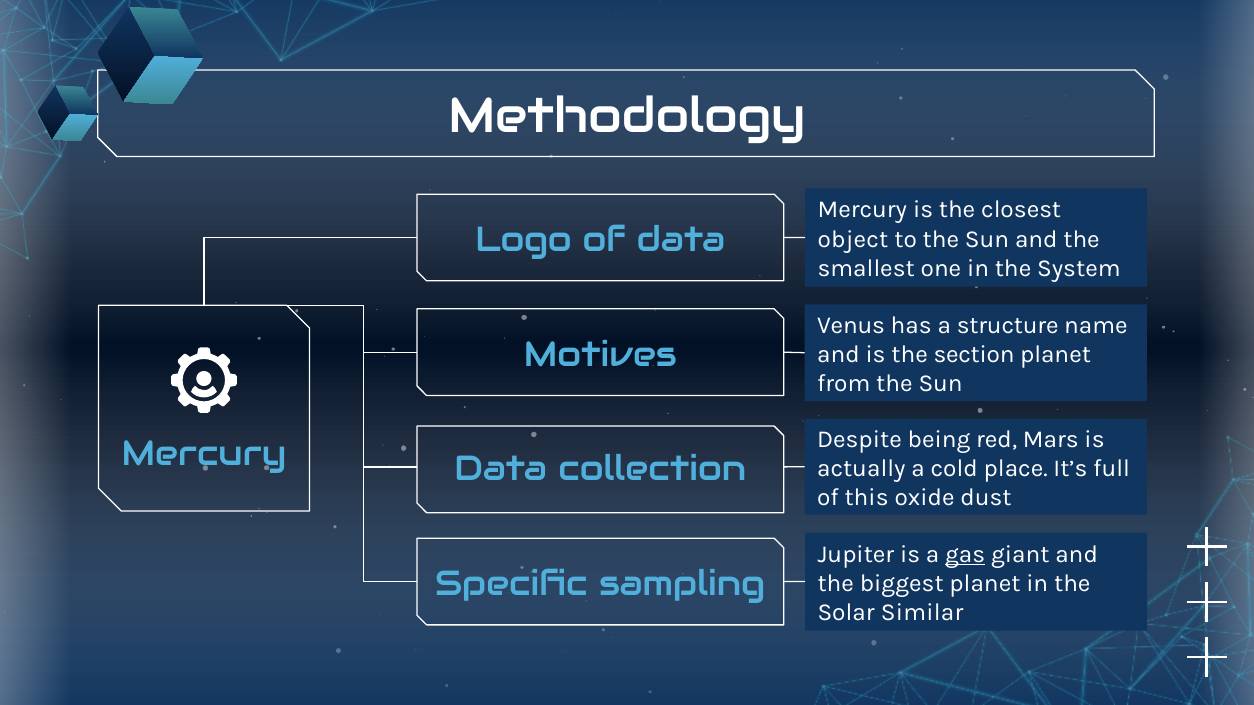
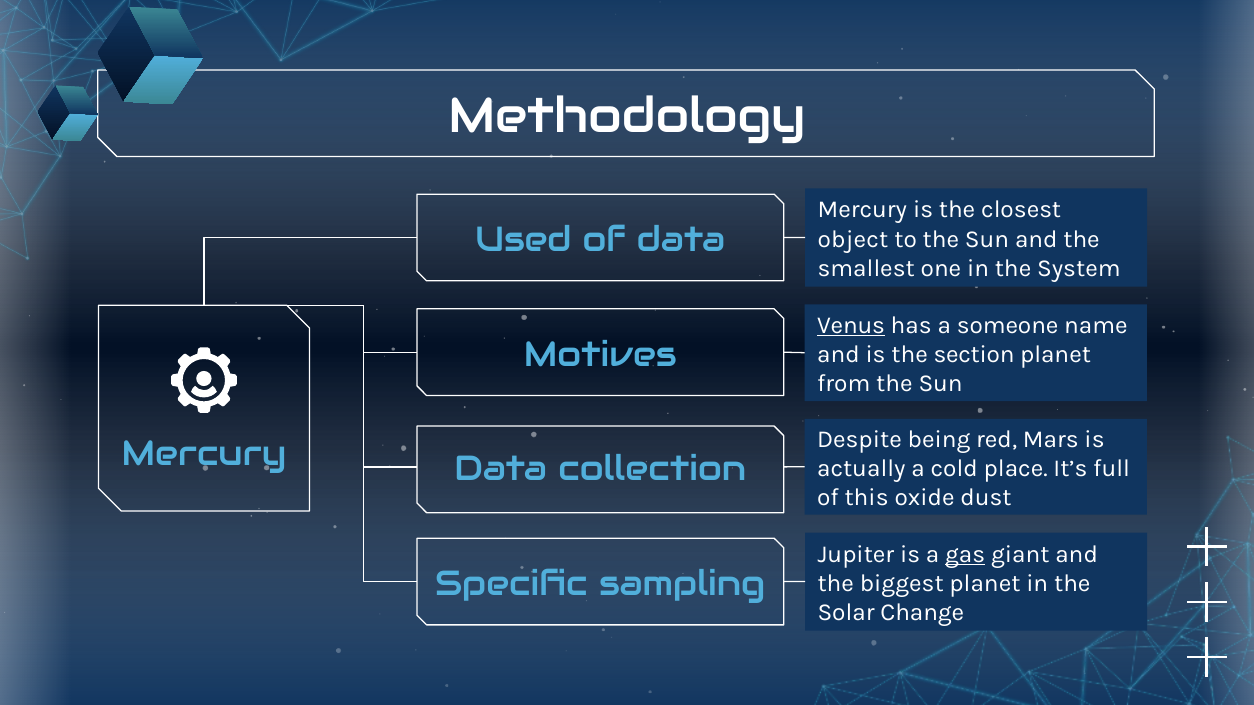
Logo: Logo -> Used (523, 240)
Venus underline: none -> present (851, 325)
structure: structure -> someone (1008, 325)
Similar: Similar -> Change (922, 613)
